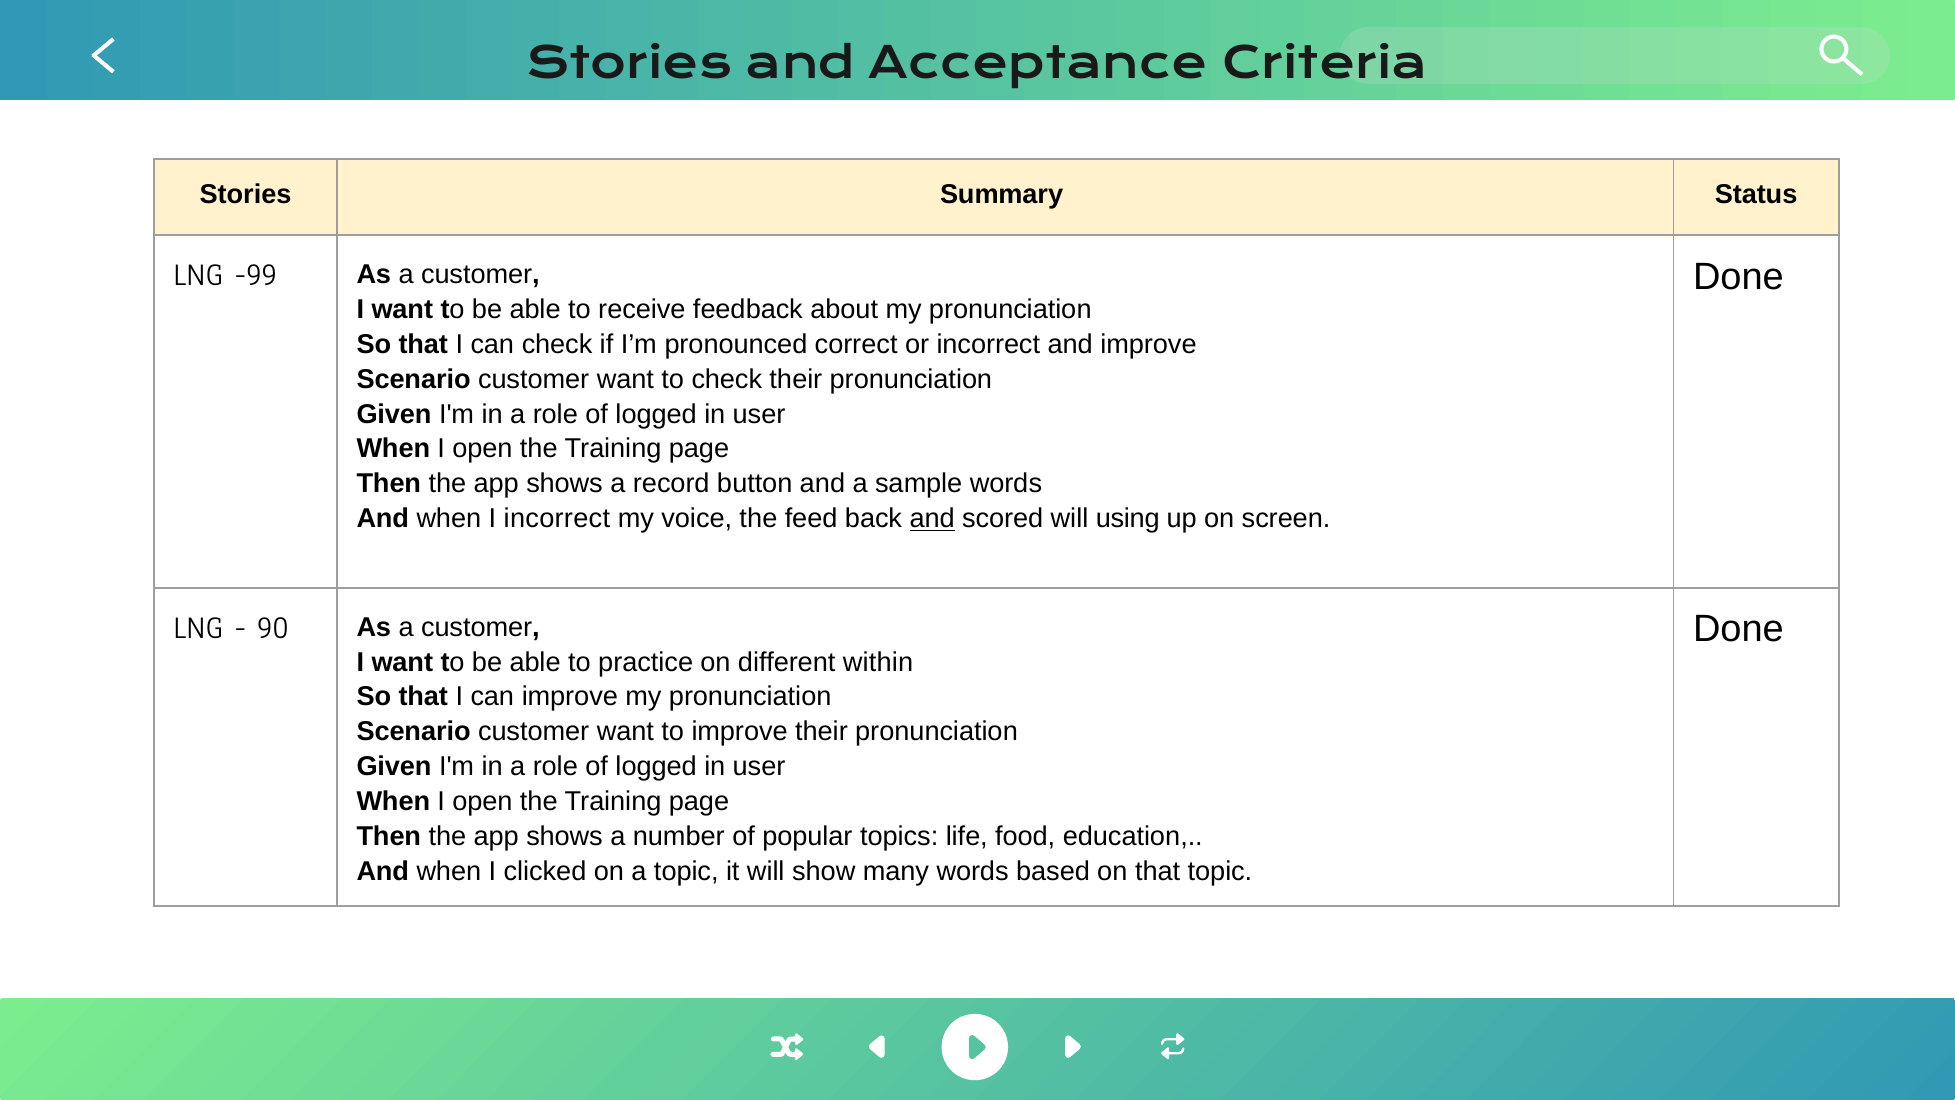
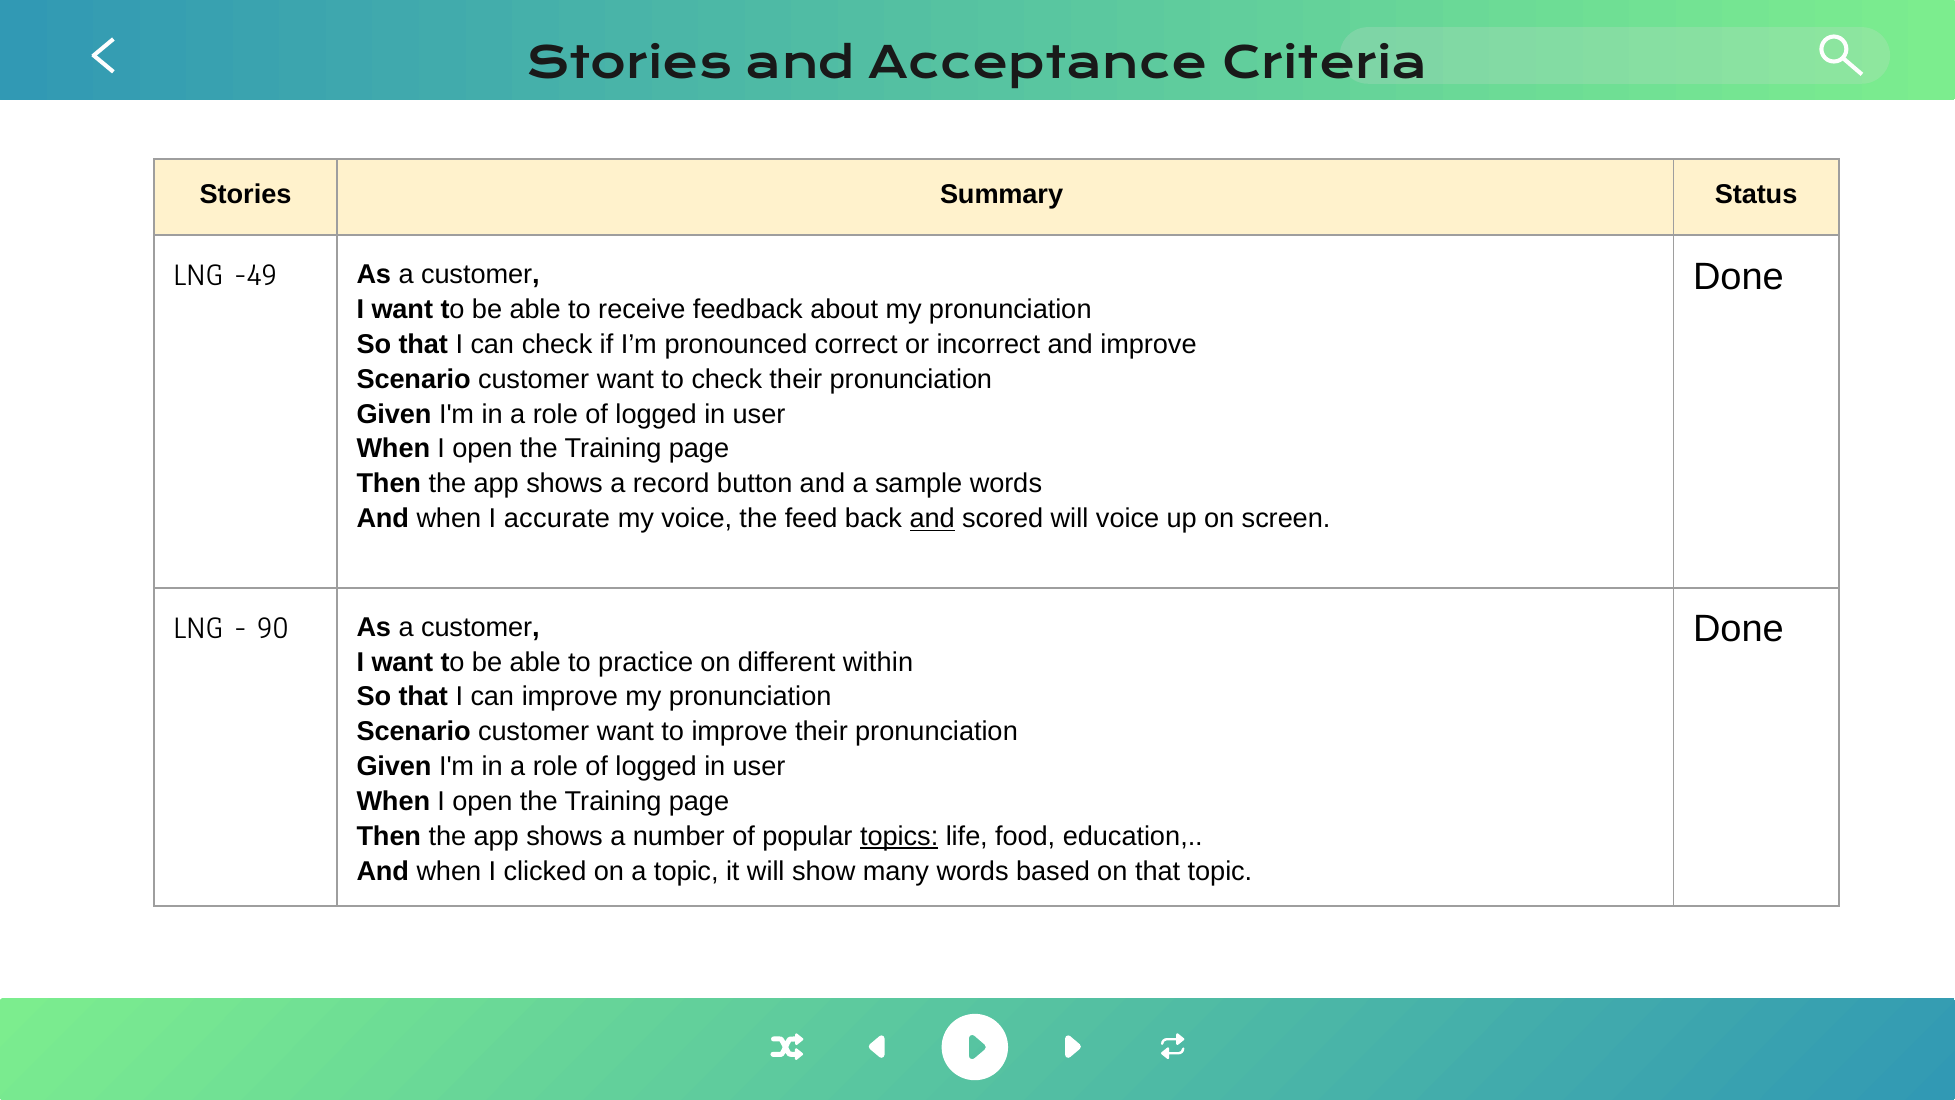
-99: -99 -> -49 (256, 275)
I incorrect: incorrect -> accurate (557, 519)
will using: using -> voice (1128, 519)
topics underline: none -> present (899, 836)
